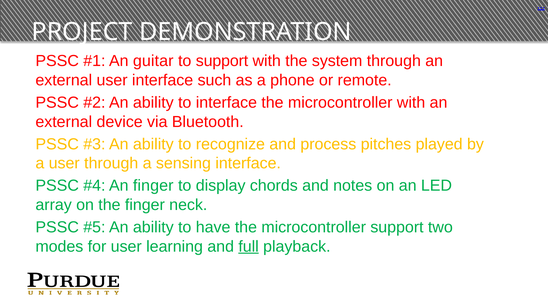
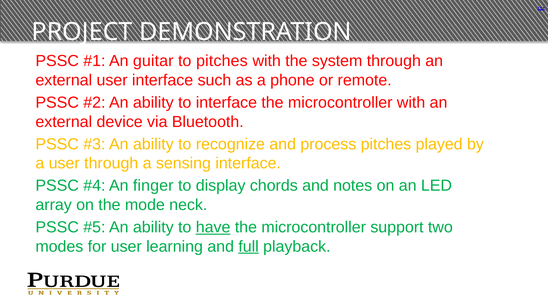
to support: support -> pitches (222, 61)
the finger: finger -> mode (145, 205)
have underline: none -> present (213, 227)
